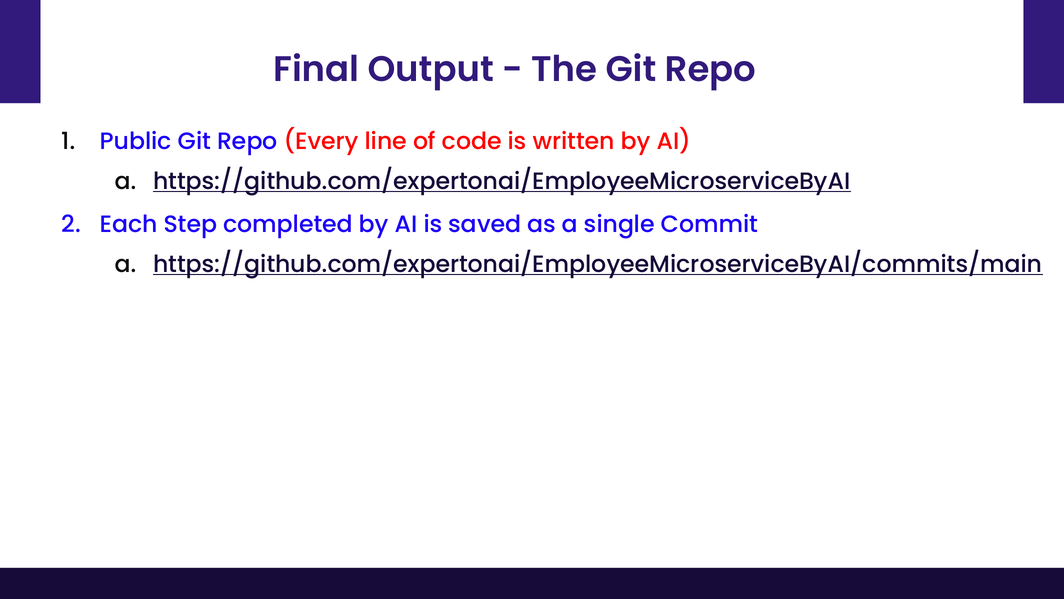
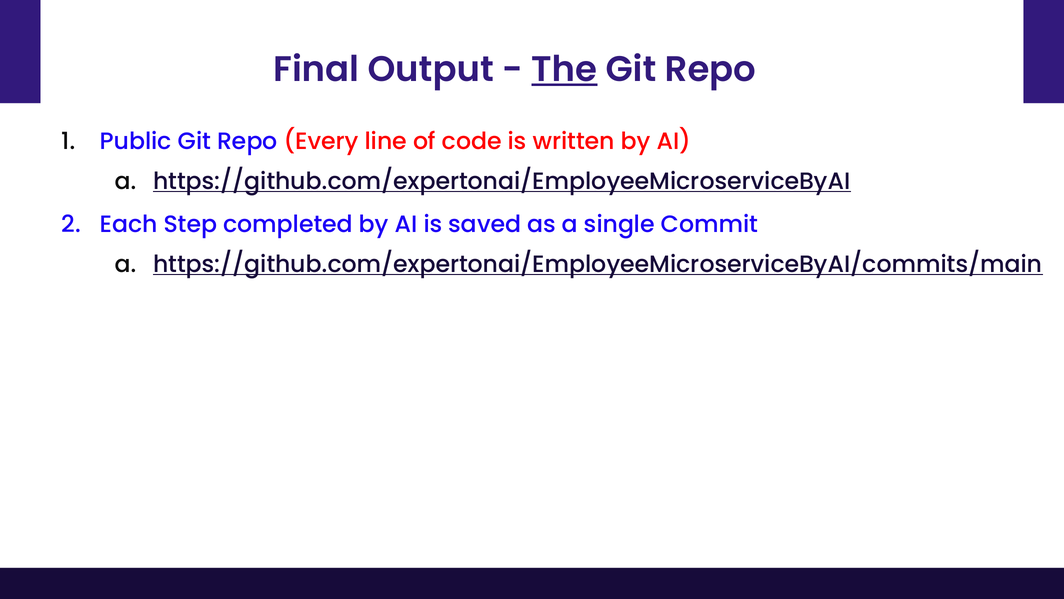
The underline: none -> present (564, 69)
